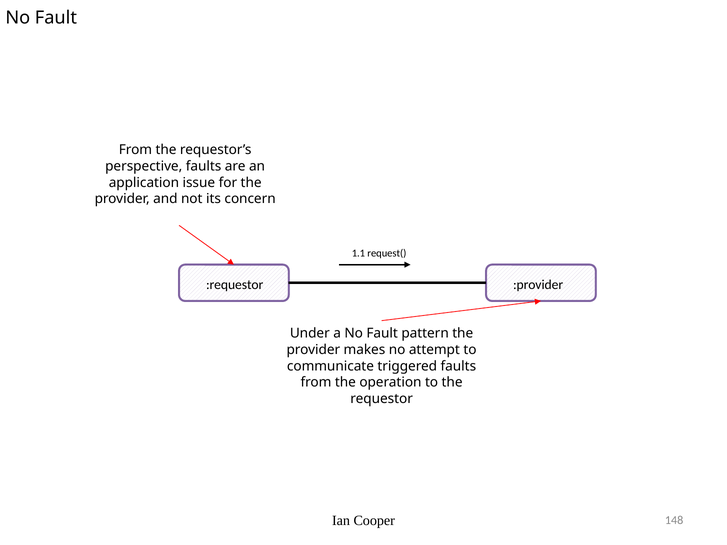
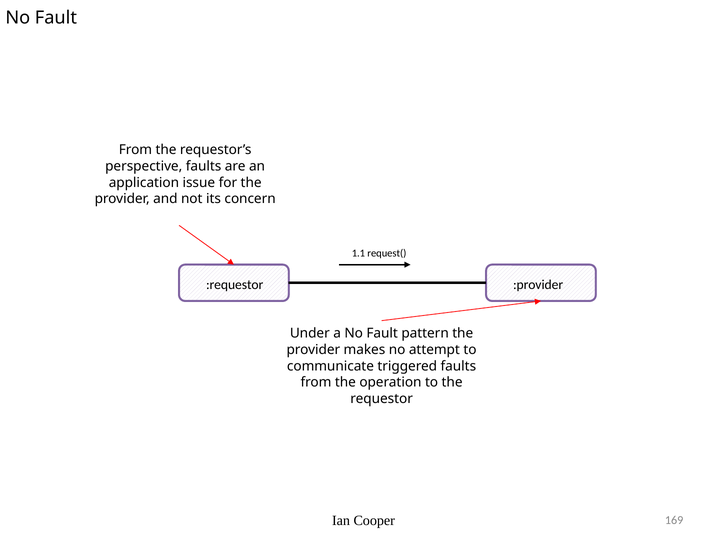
148: 148 -> 169 (674, 521)
